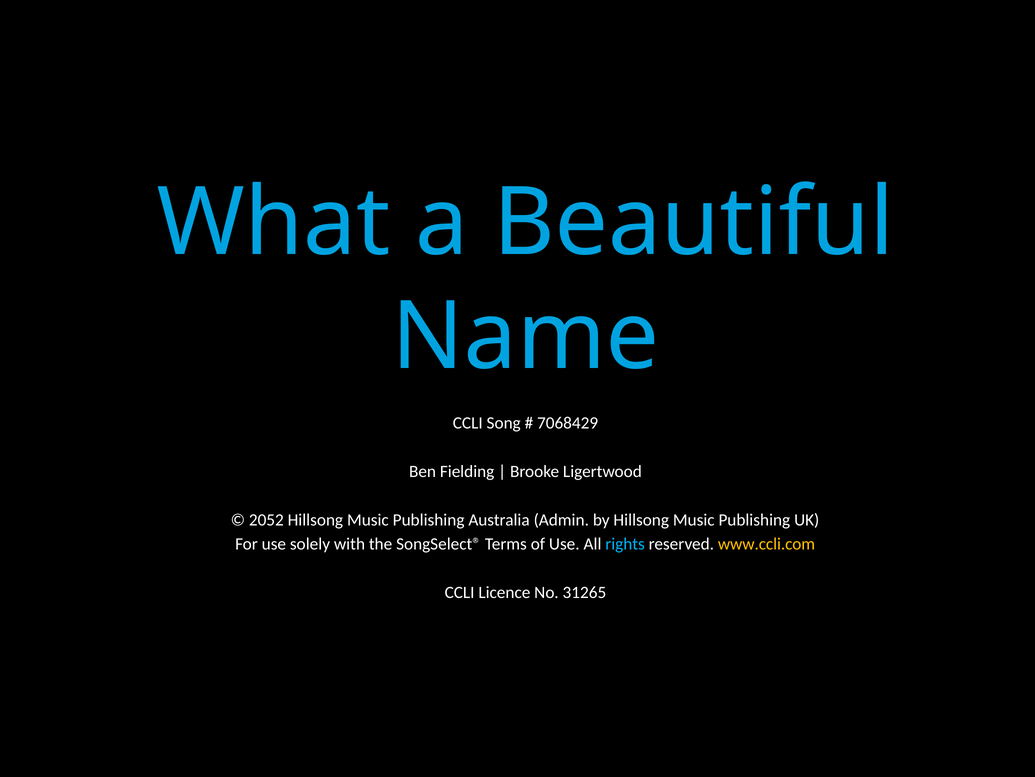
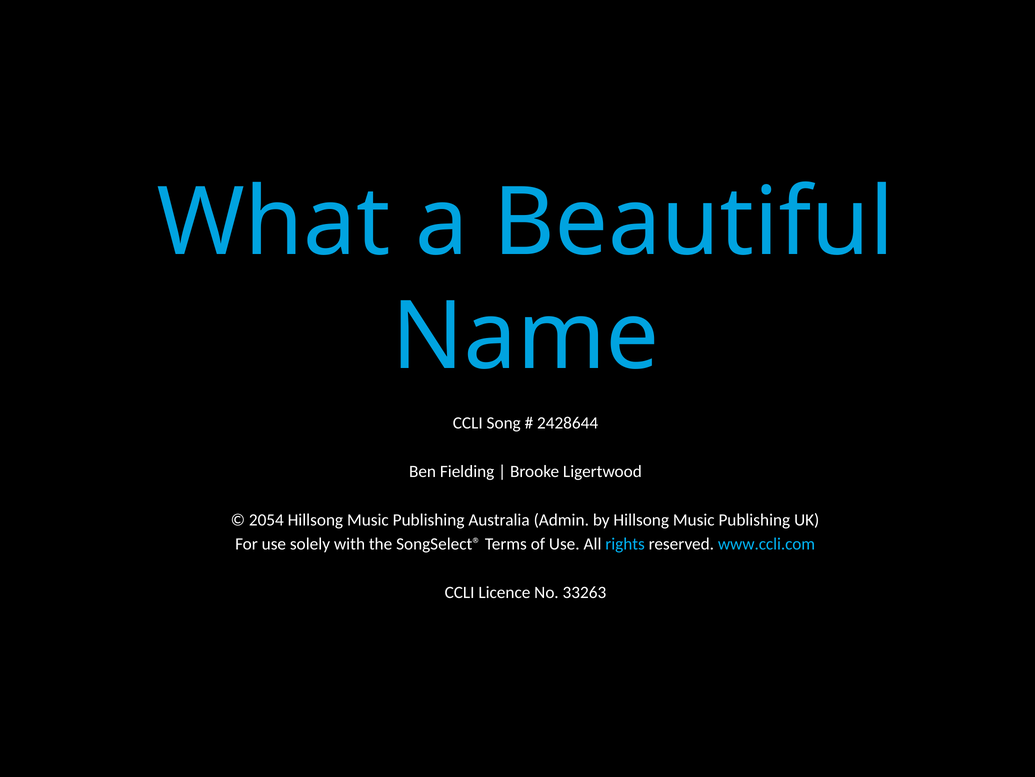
7068429: 7068429 -> 2428644 (568, 423)
2052: 2052 -> 2054 (266, 519)
www.ccli.com colour: yellow -> light blue (766, 544)
31265: 31265 -> 33263 (584, 592)
